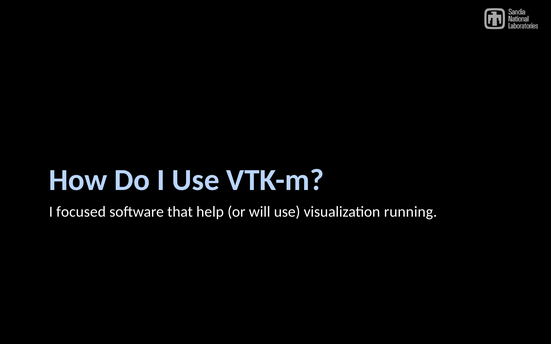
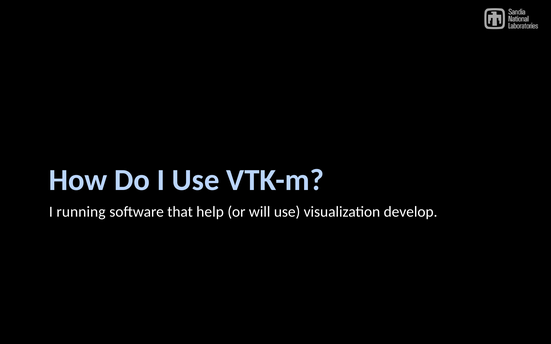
focused: focused -> running (81, 212)
running: running -> develop (411, 212)
